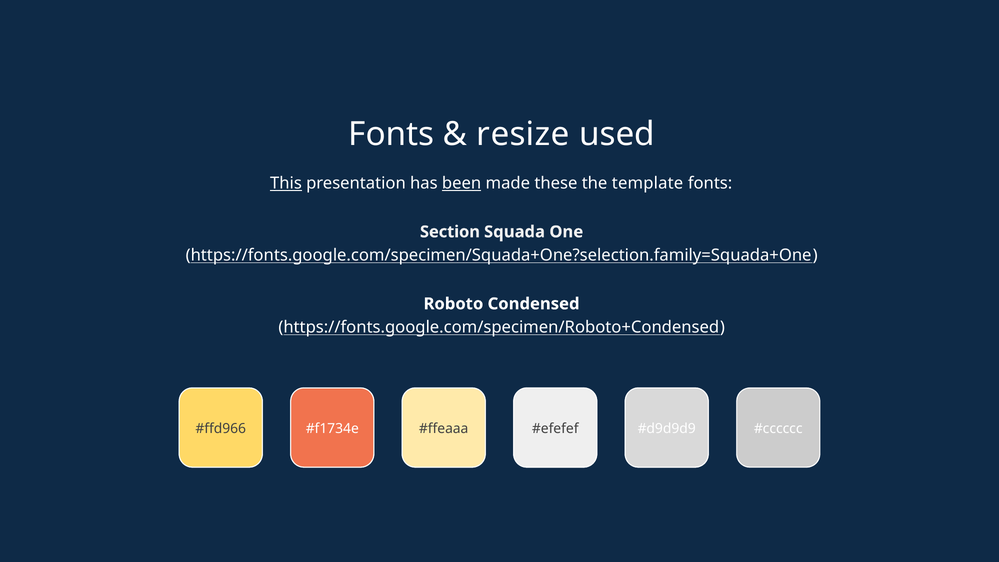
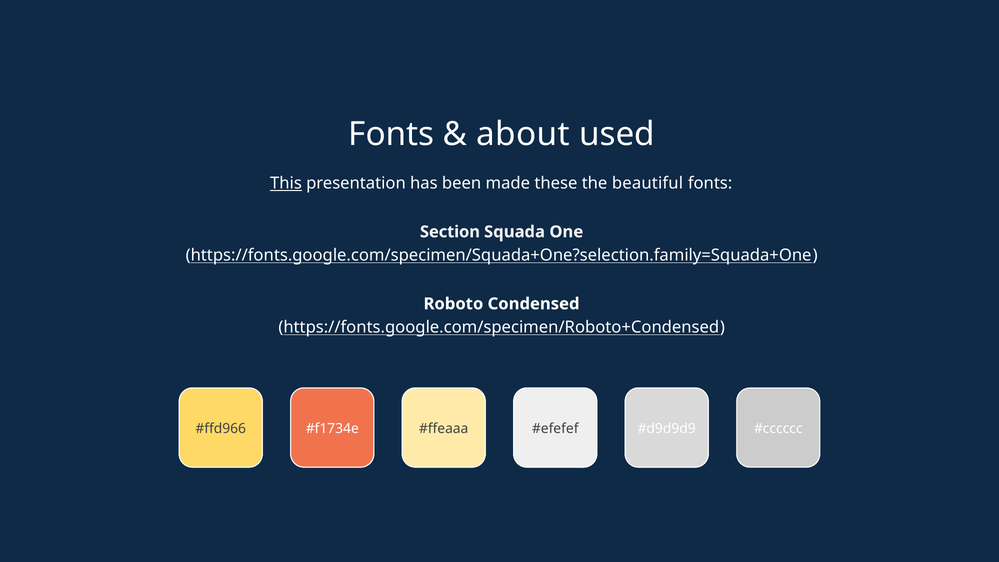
resize: resize -> about (523, 134)
been underline: present -> none (462, 183)
template: template -> beautiful (648, 183)
